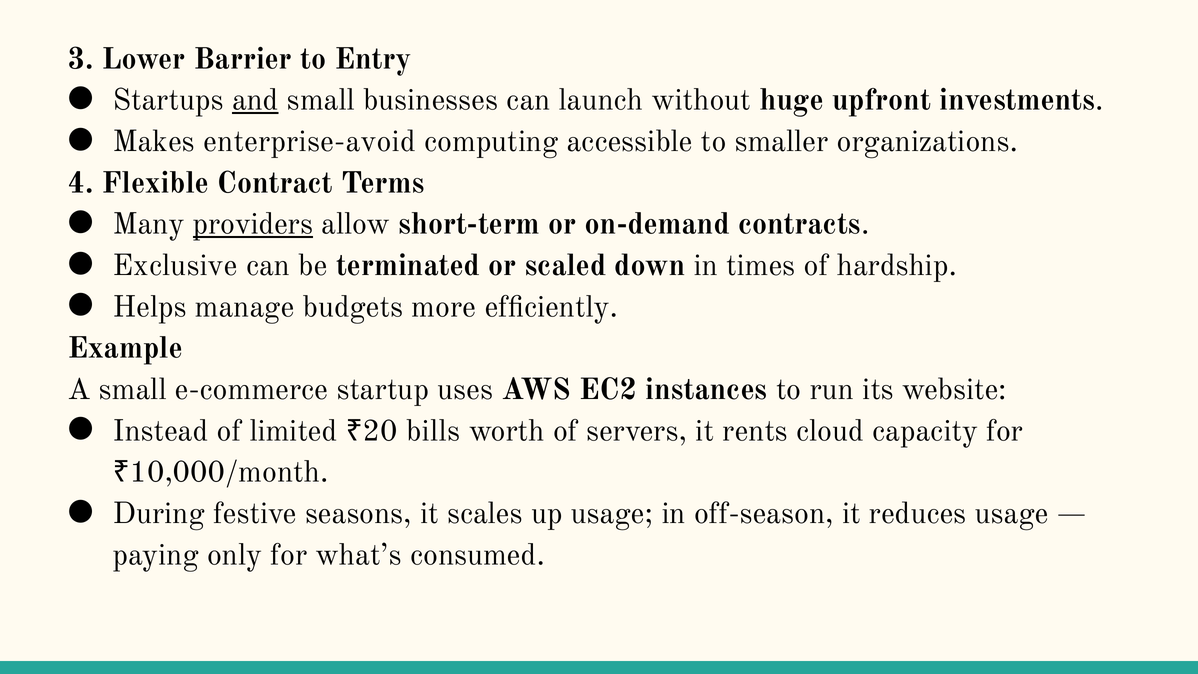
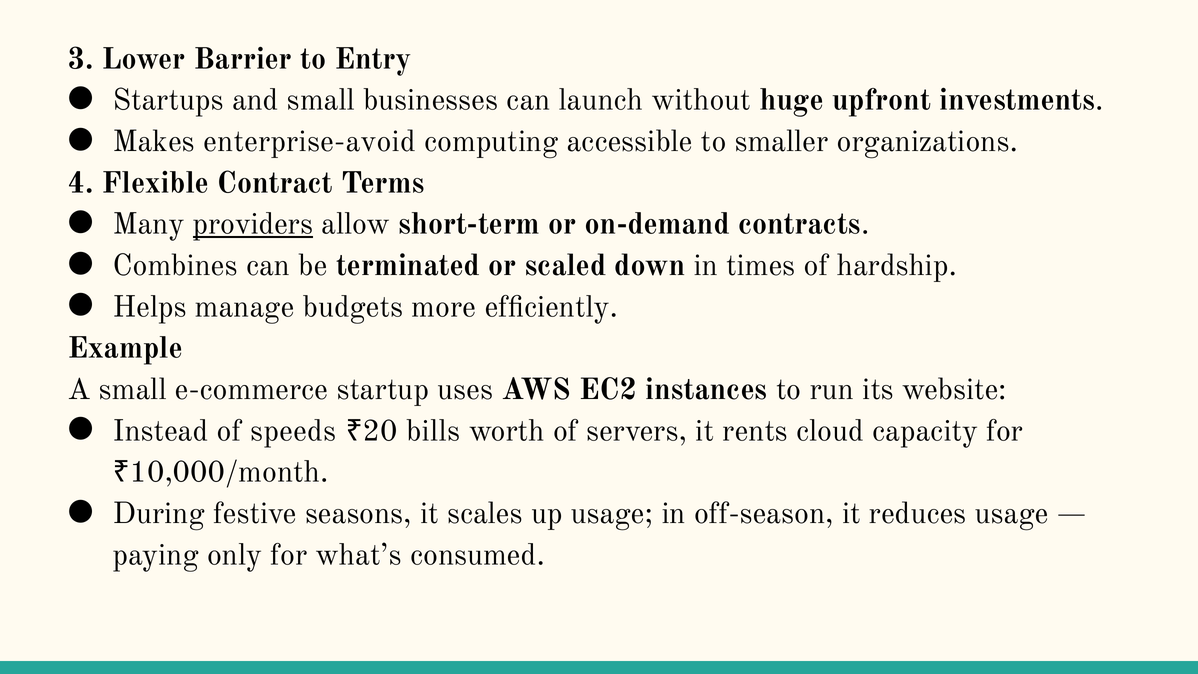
and underline: present -> none (255, 100)
Exclusive: Exclusive -> Combines (175, 265)
limited: limited -> speeds (293, 431)
